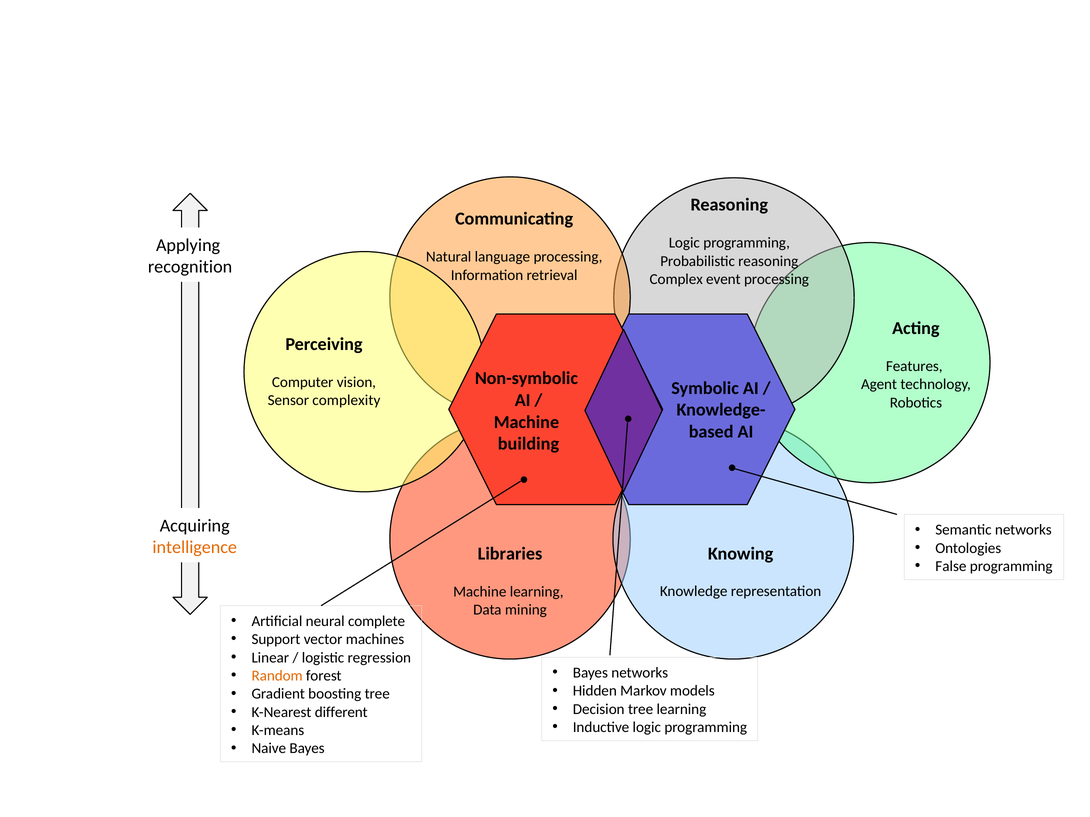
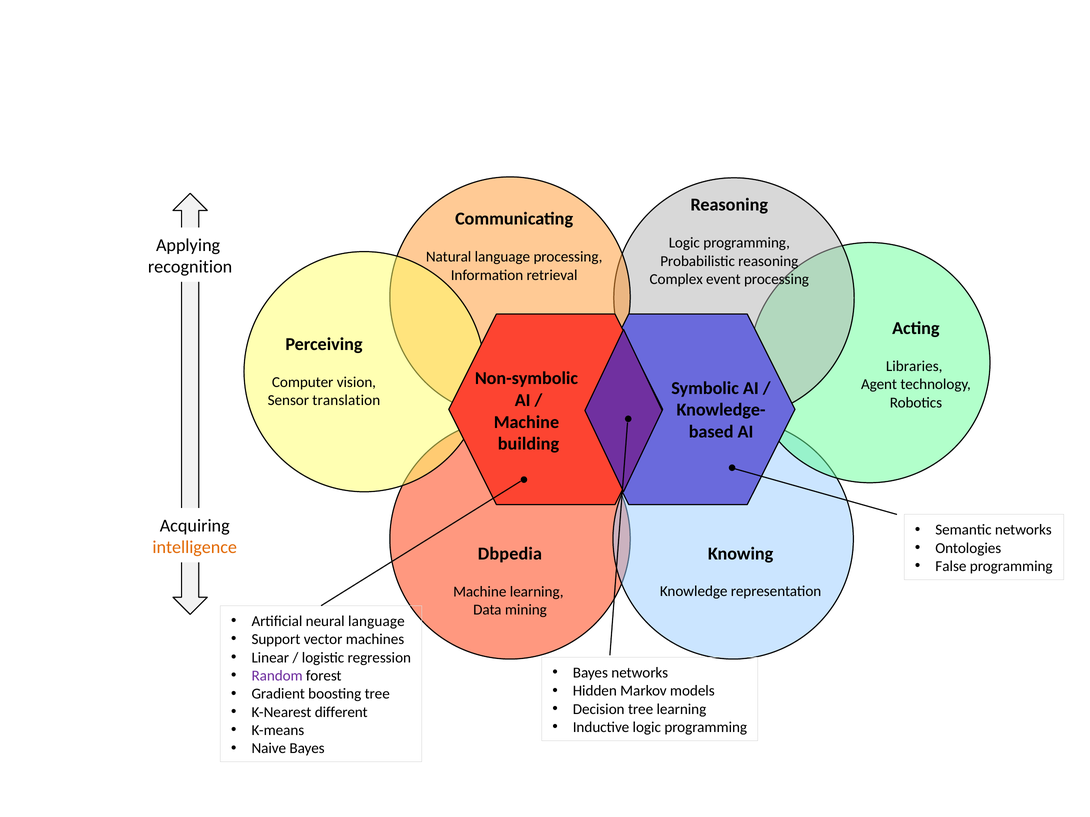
Features: Features -> Libraries (914, 367)
complexity: complexity -> translation (346, 400)
Libraries: Libraries -> Dbpedia (510, 554)
neural complete: complete -> language (376, 622)
Random colour: orange -> purple (277, 676)
